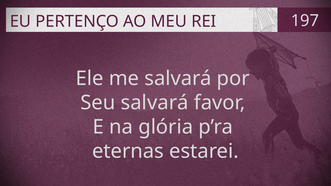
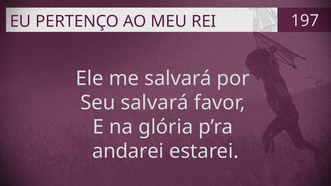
eternas: eternas -> andarei (128, 151)
